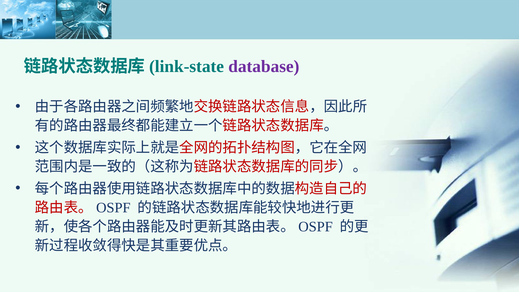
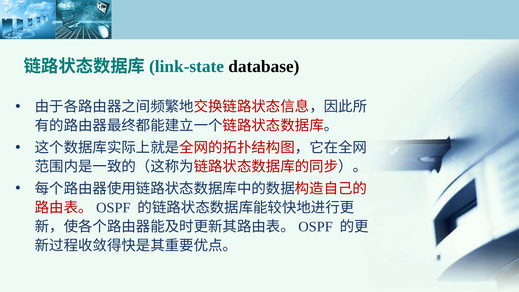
database colour: purple -> black (264, 66)
